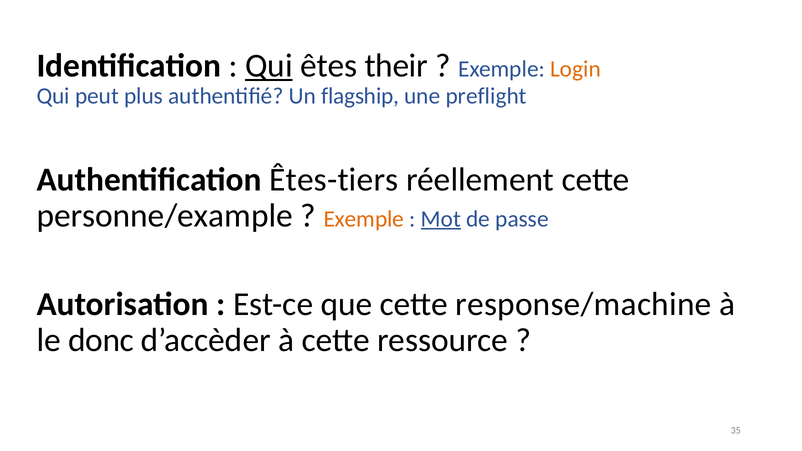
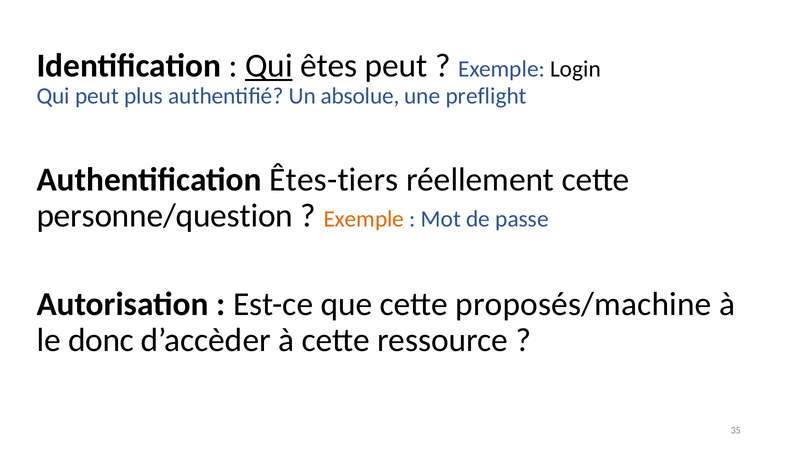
êtes their: their -> peut (396, 66)
Login colour: orange -> black (576, 69)
flagship: flagship -> absolue (360, 96)
personne/example: personne/example -> personne/question (165, 216)
Mot underline: present -> none (441, 219)
response/machine: response/machine -> proposés/machine (583, 304)
